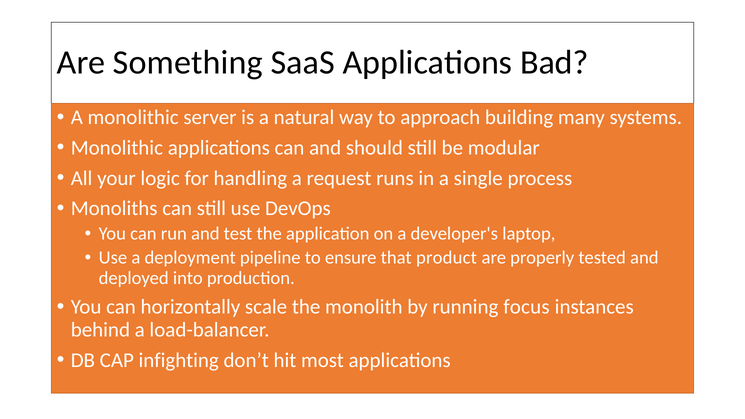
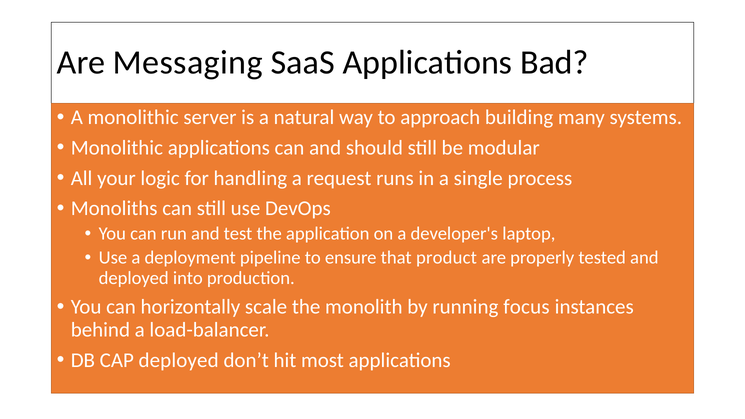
Something: Something -> Messaging (188, 63)
CAP infighting: infighting -> deployed (179, 360)
